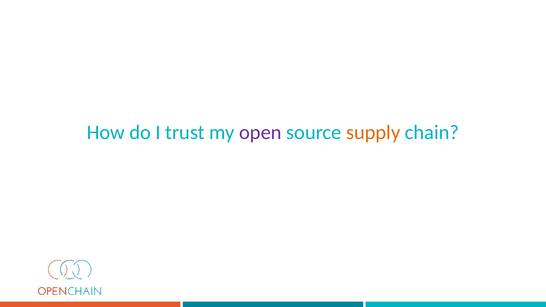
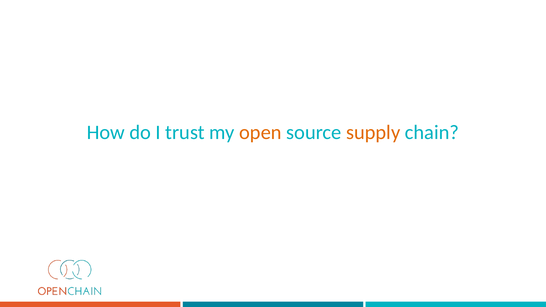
open colour: purple -> orange (260, 132)
